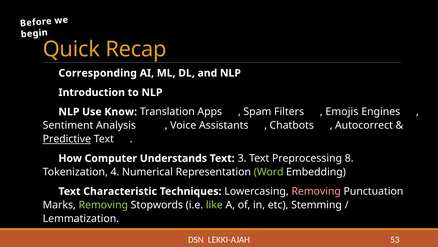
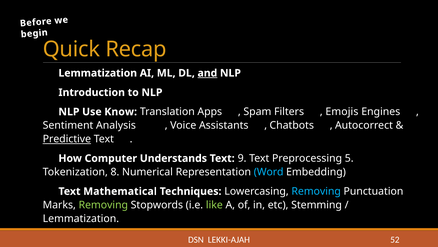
Corresponding: Corresponding -> Lemmatization (98, 73)
and underline: none -> present (207, 73)
3: 3 -> 9 (242, 158)
8: 8 -> 5 (349, 158)
4: 4 -> 8 (115, 172)
Word colour: light green -> light blue (269, 172)
Removing colour: pink -> light blue (316, 191)
Characteristic: Characteristic -> Mathematical (120, 191)
53: 53 -> 52 (395, 239)
